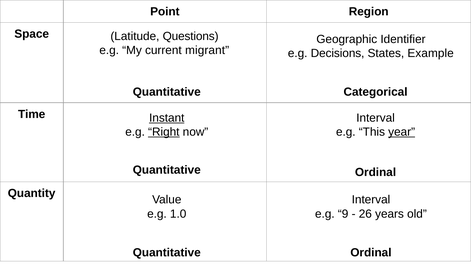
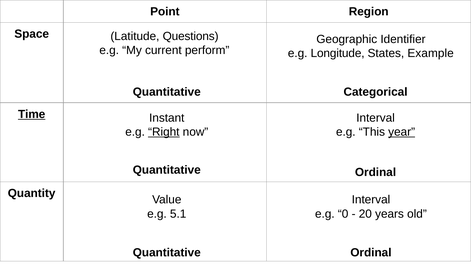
migrant: migrant -> perform (207, 50)
Decisions: Decisions -> Longitude (338, 53)
Time underline: none -> present (32, 114)
Instant underline: present -> none (167, 118)
1.0: 1.0 -> 5.1 (178, 214)
9: 9 -> 0 (343, 214)
26: 26 -> 20 (365, 214)
